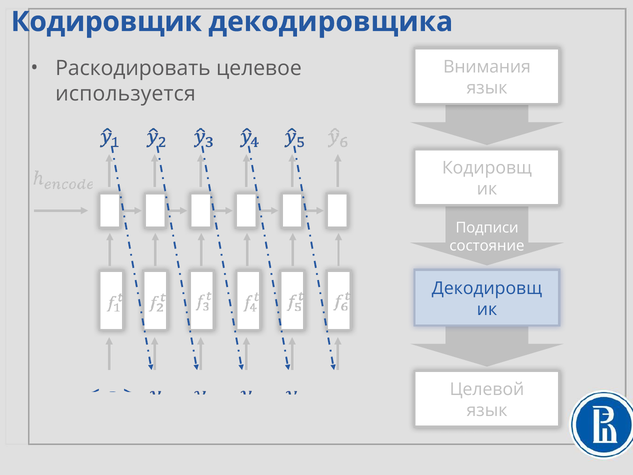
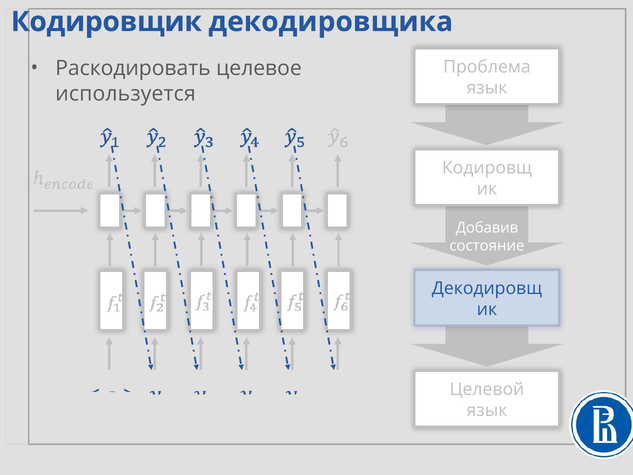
Внимания: Внимания -> Проблема (487, 67)
Подписи: Подписи -> Добавив (487, 228)
